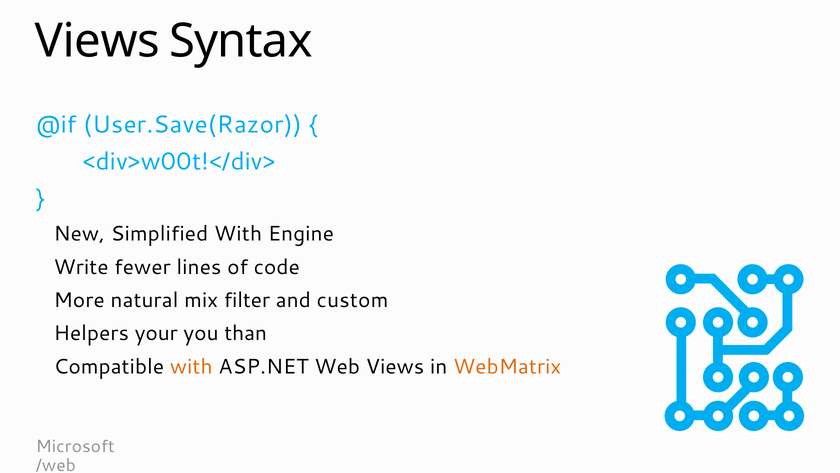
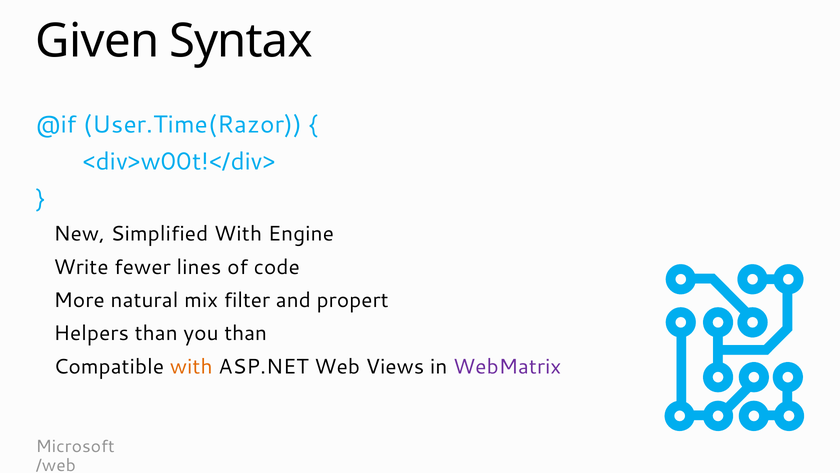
Views: Views -> Given (97, 41)
User.Save(Razor: User.Save(Razor -> User.Time(Razor (193, 125)
custom: custom -> propert (353, 300)
Helpers your: your -> than (156, 333)
WebMatrix colour: orange -> purple (507, 366)
